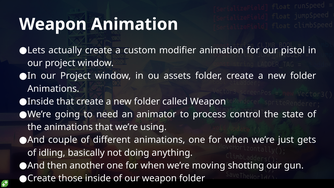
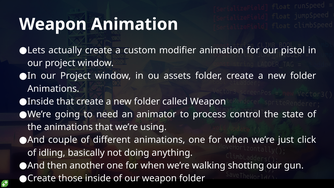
gets: gets -> click (307, 140)
moving: moving -> walking (209, 165)
